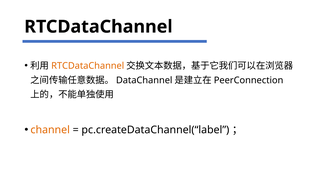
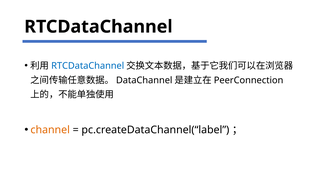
RTCDataChannel colour: orange -> blue (88, 66)
